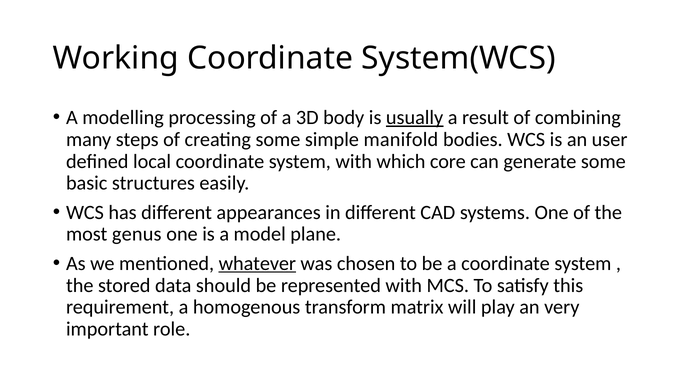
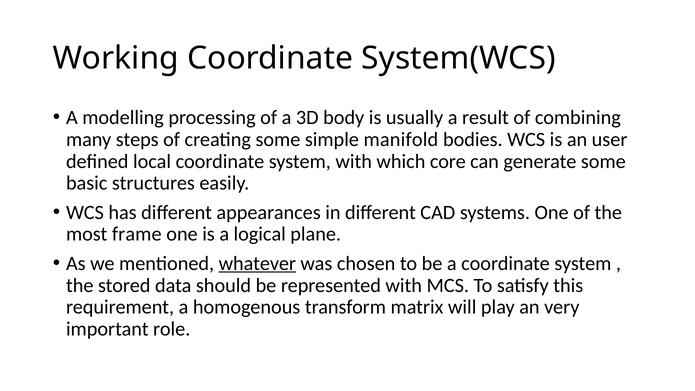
usually underline: present -> none (415, 118)
genus: genus -> frame (137, 234)
model: model -> logical (260, 234)
